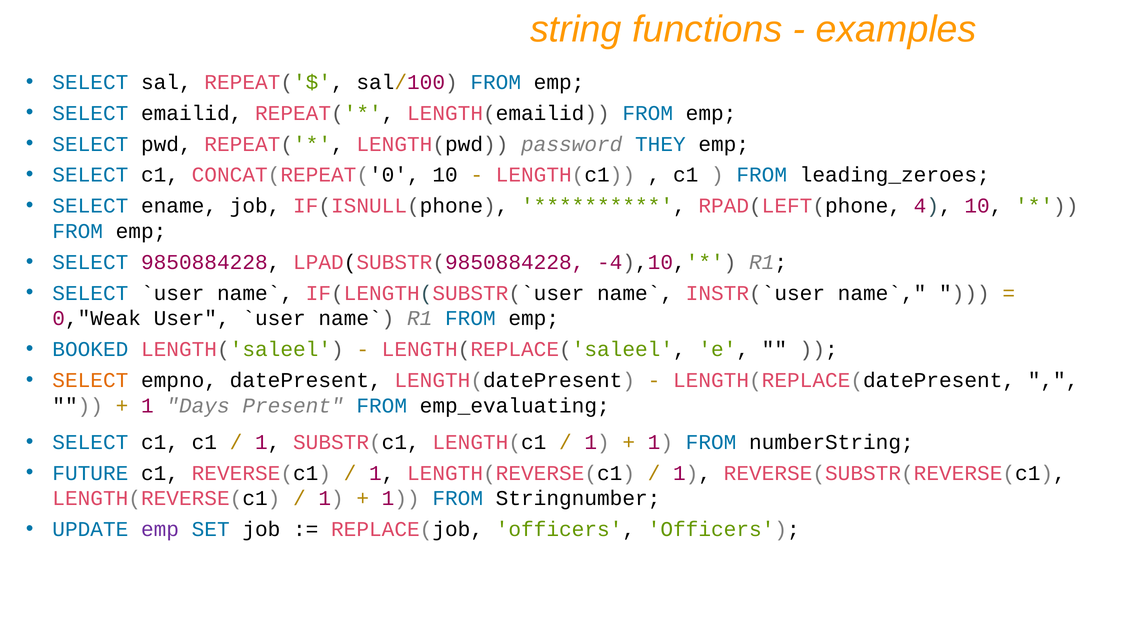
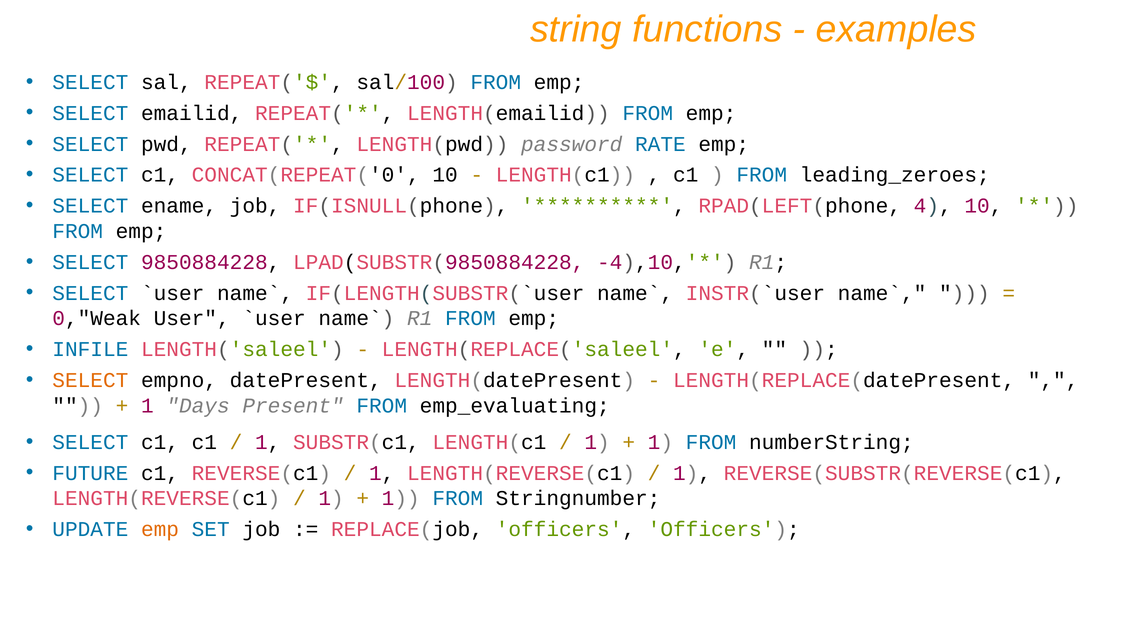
THEY: THEY -> RATE (660, 144)
BOOKED: BOOKED -> INFILE (90, 350)
emp colour: purple -> orange (160, 530)
